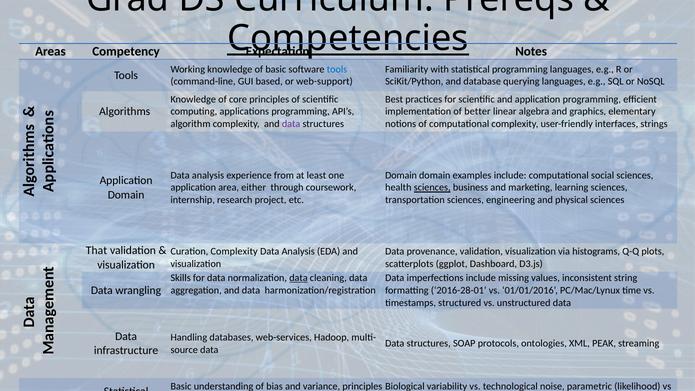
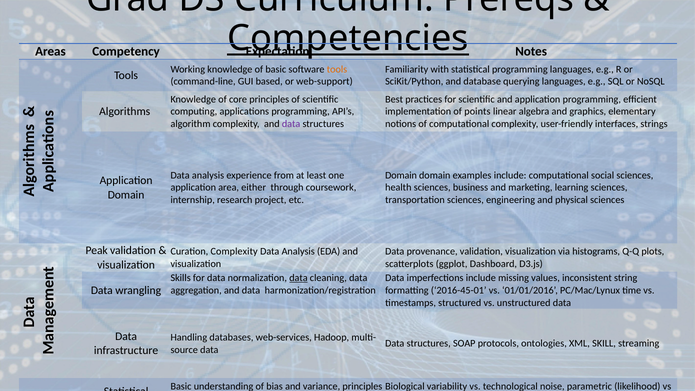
tools colour: blue -> orange (337, 69)
better: better -> points (477, 111)
sciences underline: present -> none (432, 188)
That: That -> Peak (97, 251)
2016-28-01: 2016-28-01 -> 2016-45-01 (459, 290)
PEAK: PEAK -> SKILL (604, 343)
